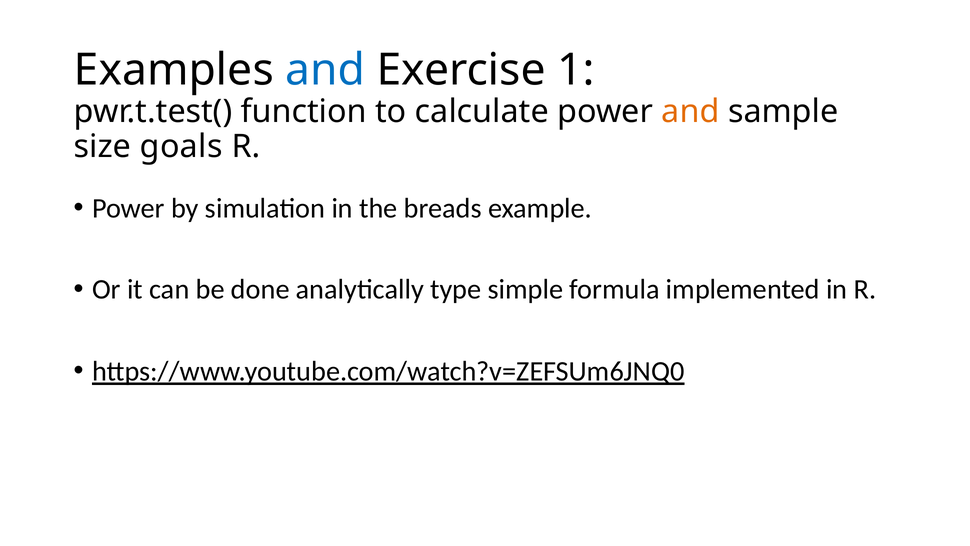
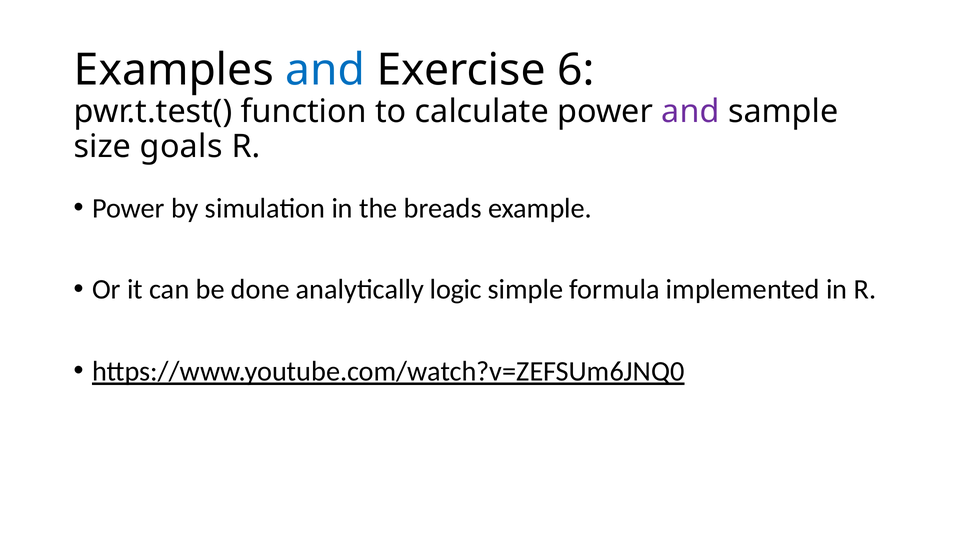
1: 1 -> 6 (576, 70)
and colour: orange -> purple (691, 111)
type: type -> logic (456, 289)
